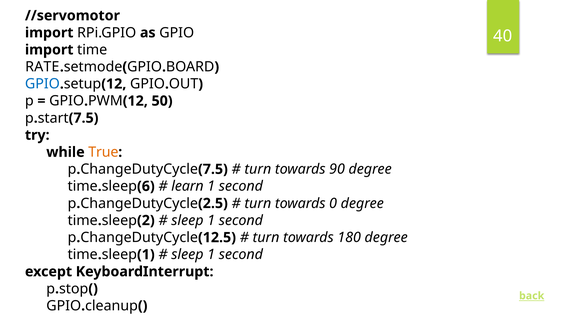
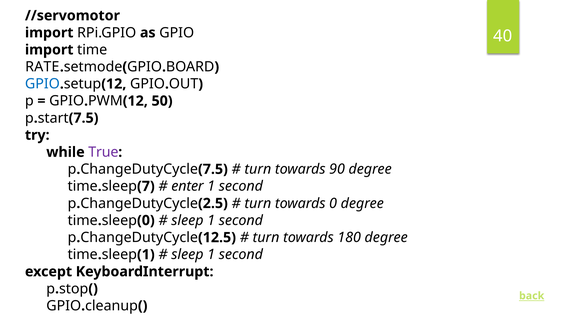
True colour: orange -> purple (103, 152)
6: 6 -> 7 (146, 186)
learn: learn -> enter (187, 186)
sleep 2: 2 -> 0 (146, 220)
